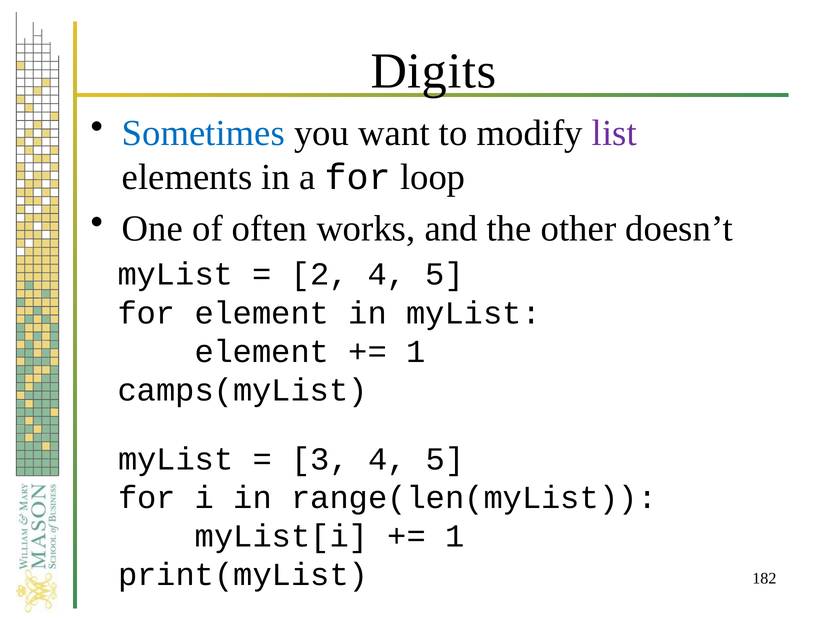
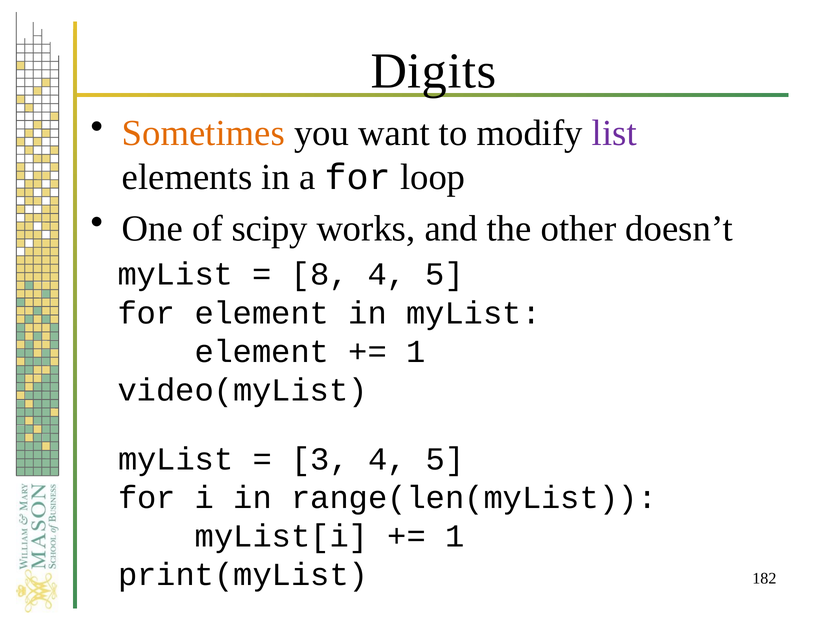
Sometimes colour: blue -> orange (203, 133)
often: often -> scipy (270, 229)
2: 2 -> 8 (320, 275)
camps(myList: camps(myList -> video(myList (243, 390)
